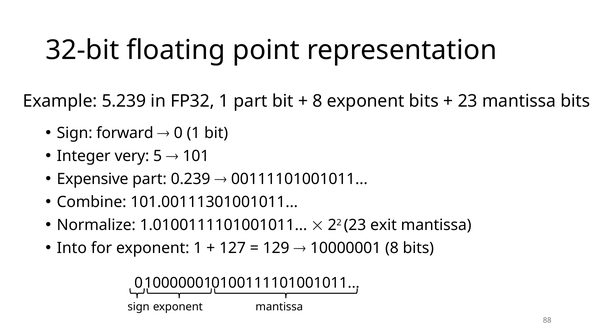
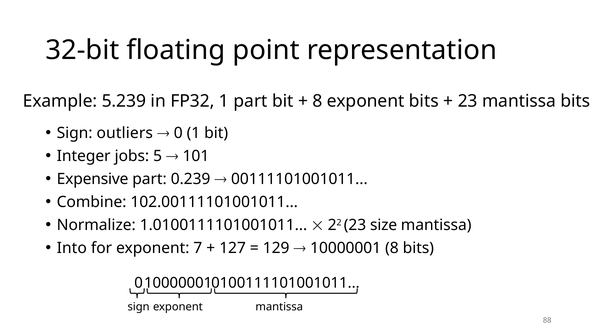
forward: forward -> outliers (125, 133)
very: very -> jobs (132, 156)
101.00111301001011: 101.00111301001011 -> 102.00111101001011 (214, 202)
exit: exit -> size (384, 225)
exponent 1: 1 -> 7 (198, 248)
